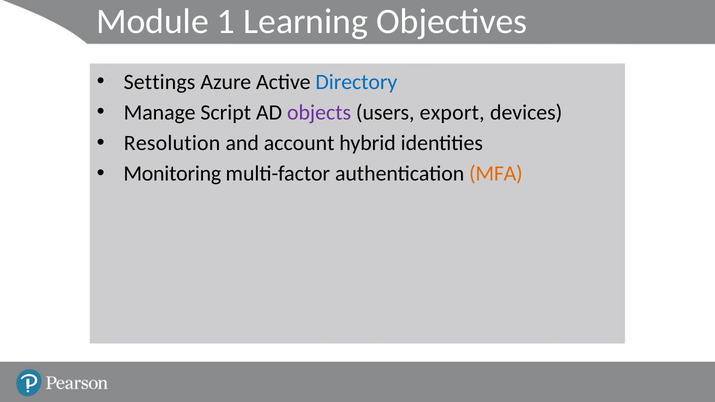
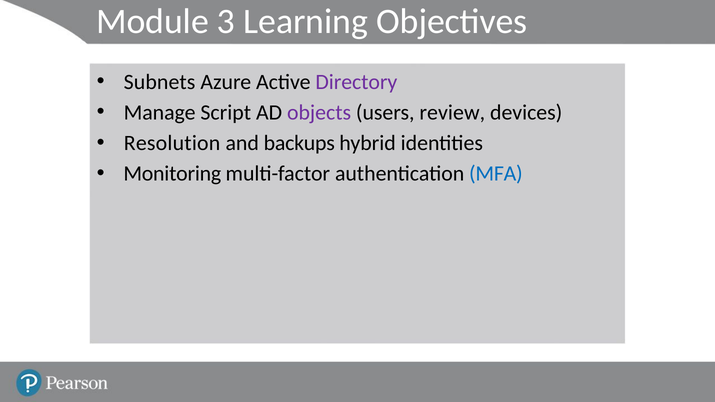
1: 1 -> 3 (226, 21)
Settings: Settings -> Subnets (160, 82)
Directory colour: blue -> purple (356, 82)
export: export -> review (452, 112)
account: account -> backups (299, 143)
MFA colour: orange -> blue (496, 174)
